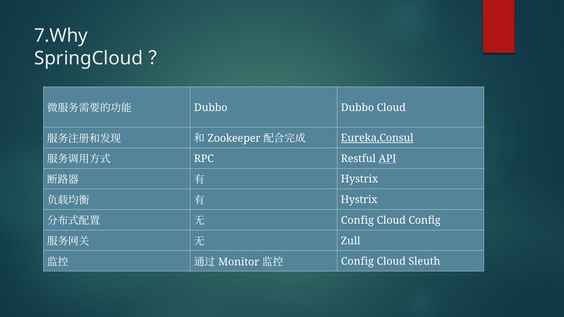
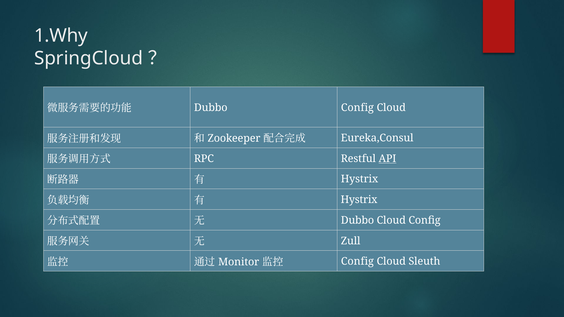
7.Why: 7.Why -> 1.Why (61, 36)
Dubbo Dubbo: Dubbo -> Config (357, 108)
Eureka,Consul underline: present -> none (377, 138)
Config: Config -> Dubbo (357, 220)
